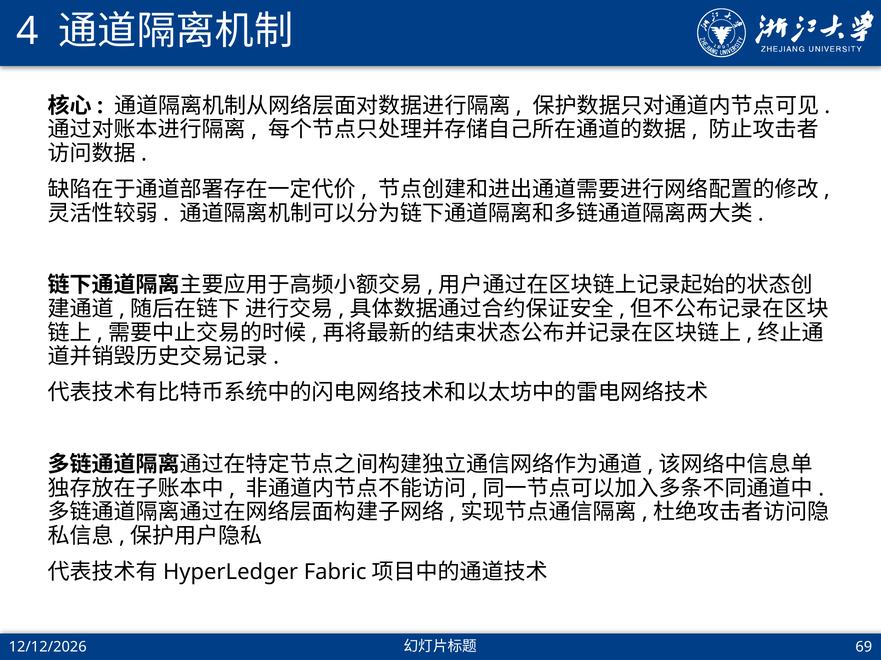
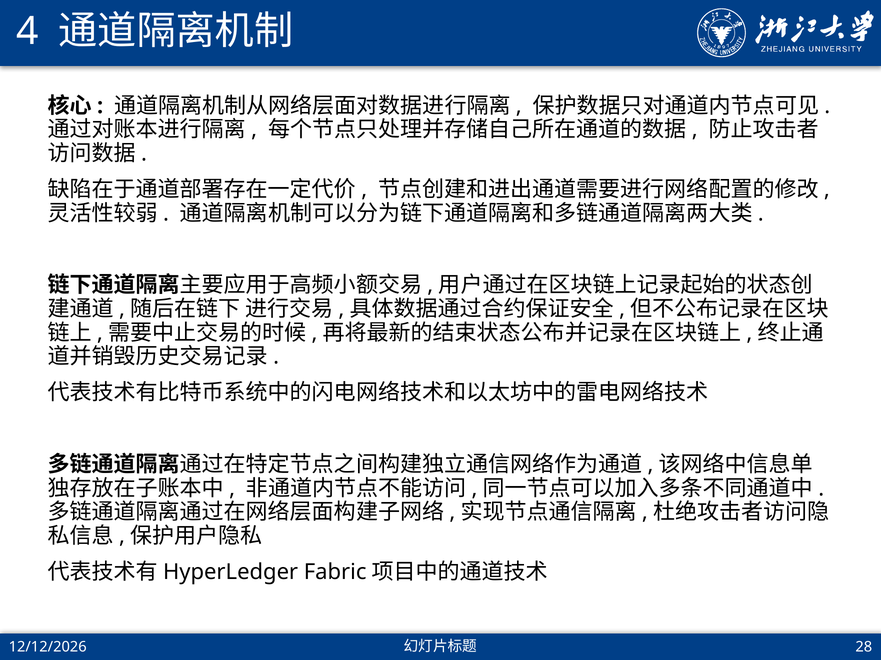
69: 69 -> 28 (864, 648)
